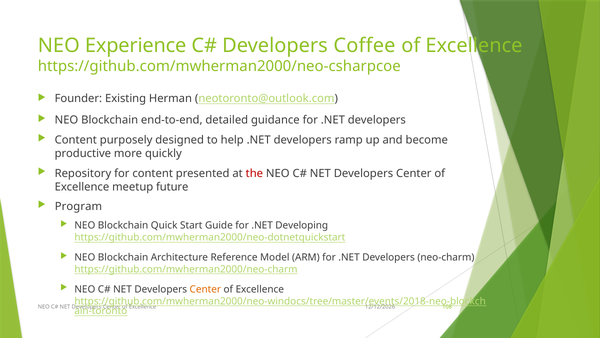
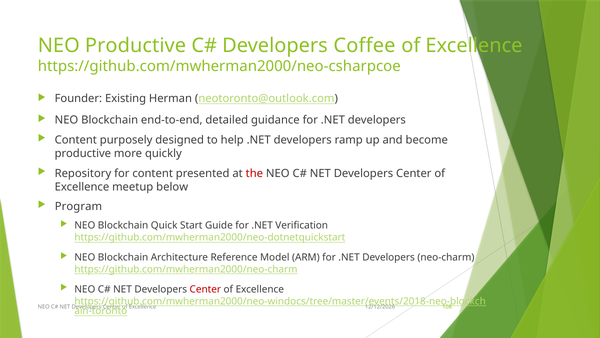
NEO Experience: Experience -> Productive (136, 46)
future: future -> below (172, 187)
Developing: Developing -> Verification (302, 225)
Center colour: orange -> red (205, 289)
